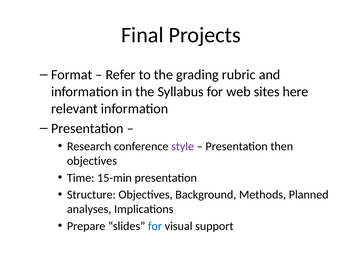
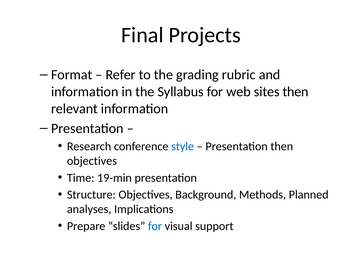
sites here: here -> then (296, 91)
style colour: purple -> blue (183, 146)
15-min: 15-min -> 19-min (114, 177)
